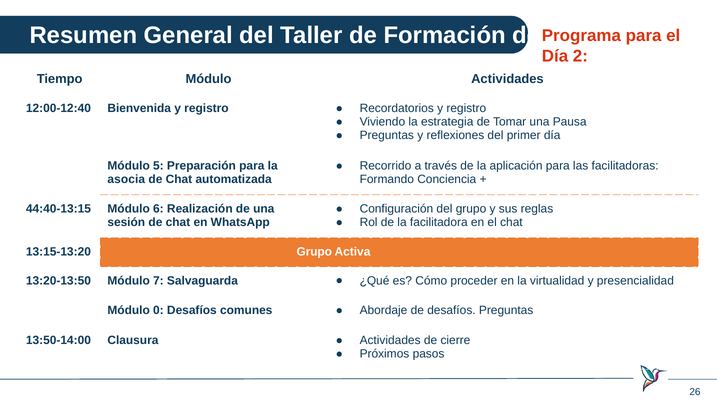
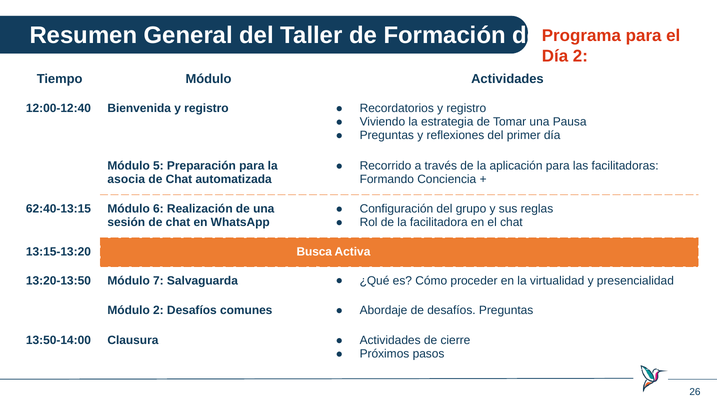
44:40-13:15: 44:40-13:15 -> 62:40-13:15 (58, 208)
13:15-13:20 Grupo: Grupo -> Busca (314, 251)
Módulo 0: 0 -> 2 (158, 310)
